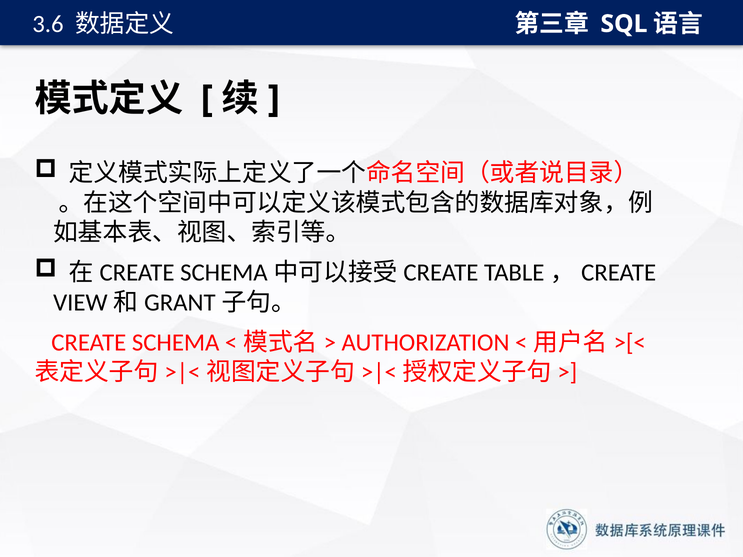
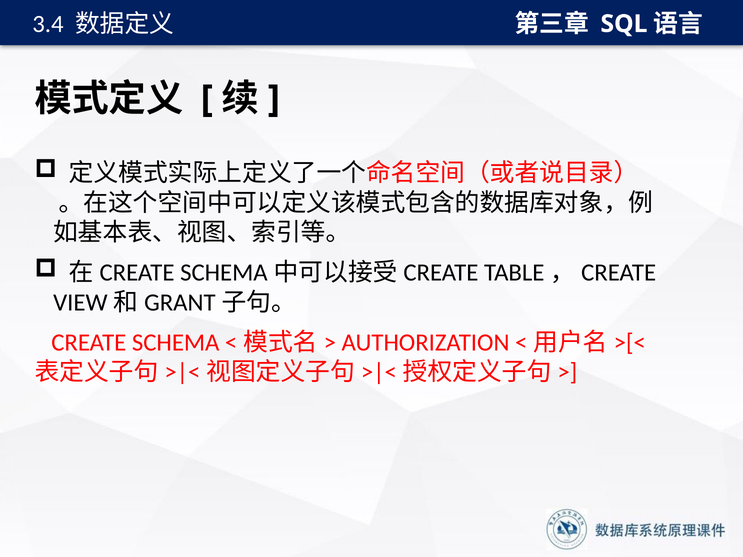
3.6: 3.6 -> 3.4 (48, 24)
